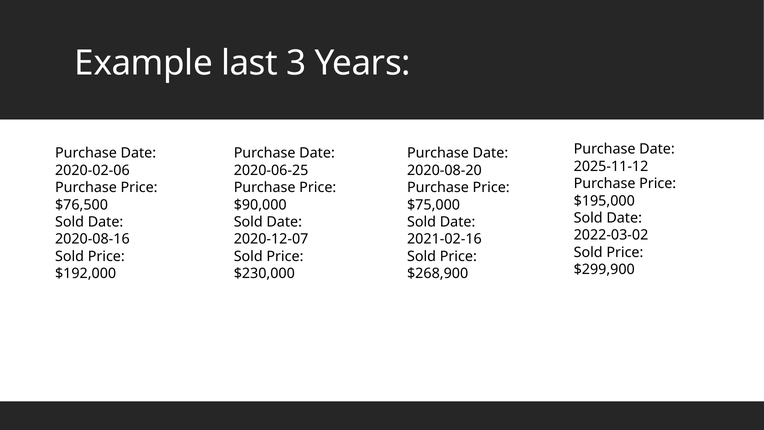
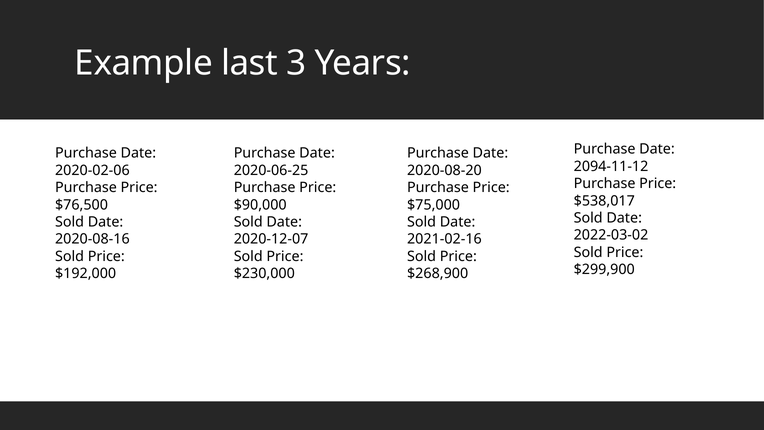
2025-11-12: 2025-11-12 -> 2094-11-12 (611, 166)
$195,000: $195,000 -> $538,017 (604, 201)
